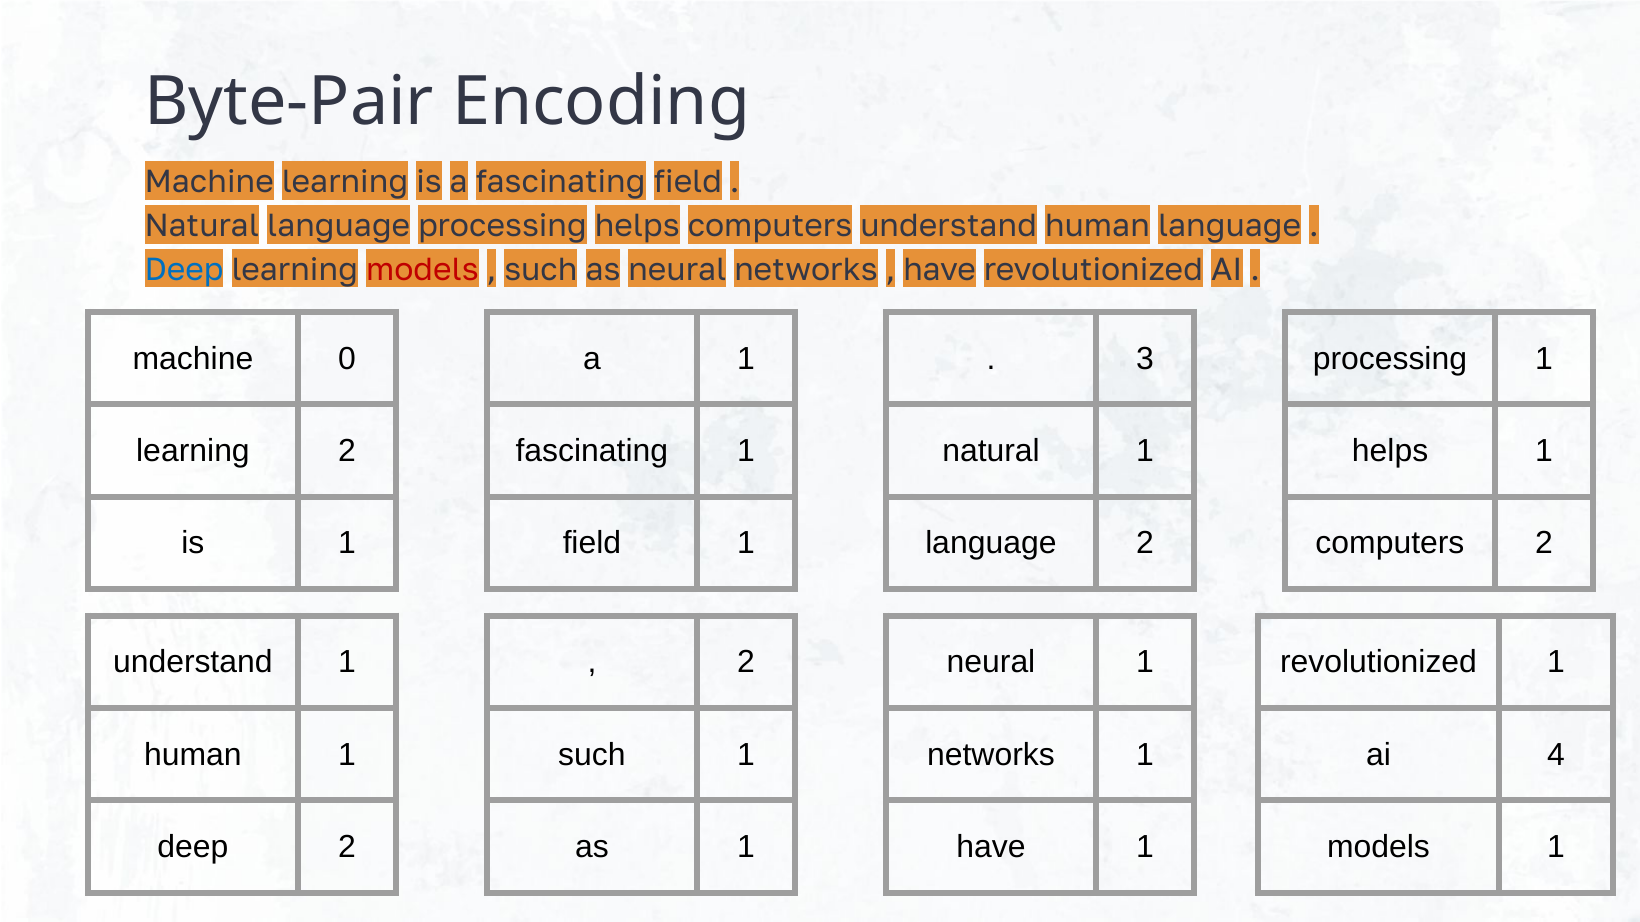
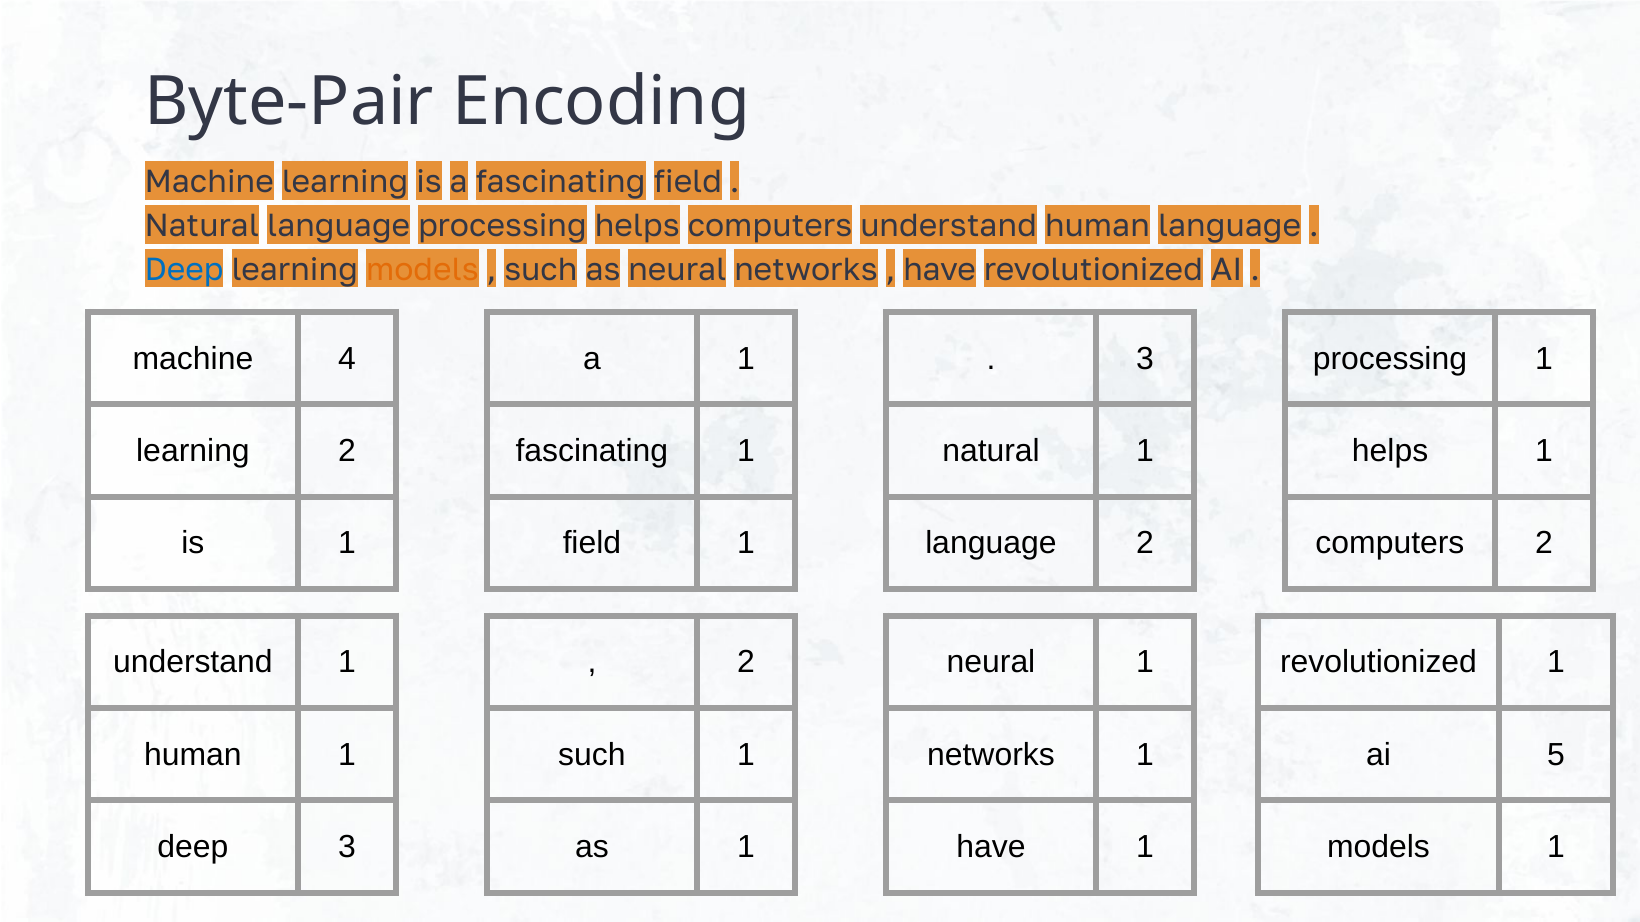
models colour: red -> orange (422, 270)
0: 0 -> 4 (347, 359)
4: 4 -> 5 (1556, 755)
deep 2: 2 -> 3 (347, 847)
